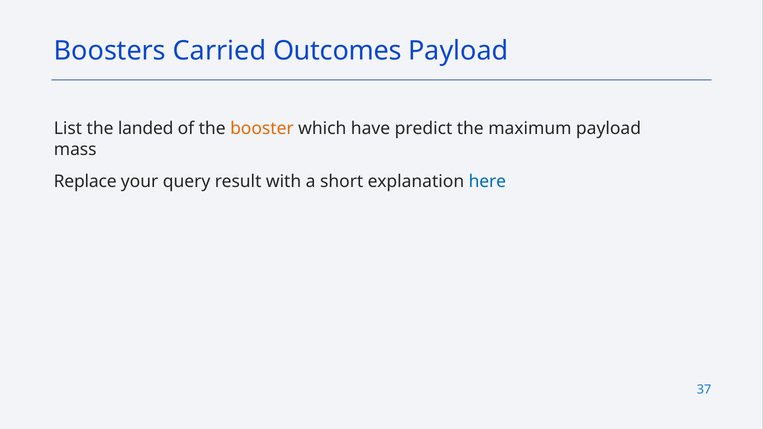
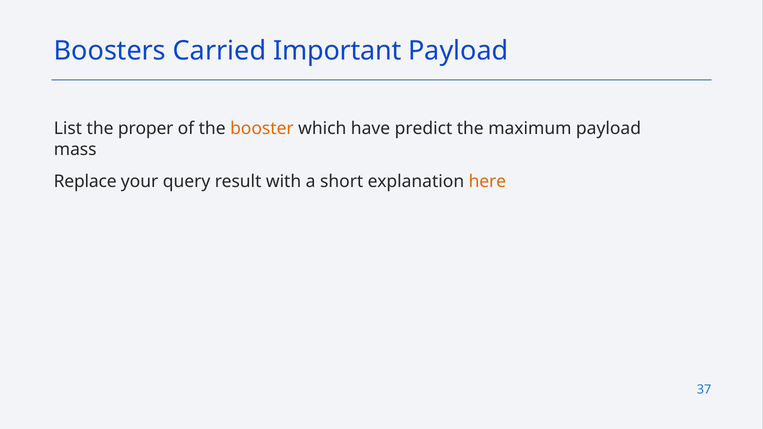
Outcomes: Outcomes -> Important (337, 51)
landed: landed -> proper (146, 129)
here colour: blue -> orange (487, 182)
